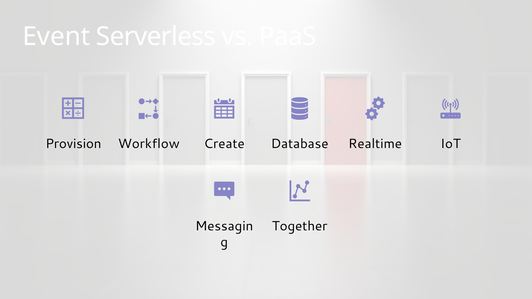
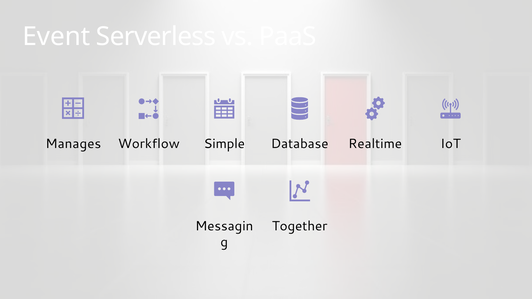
Provision: Provision -> Manages (73, 144)
Create: Create -> Simple (224, 144)
